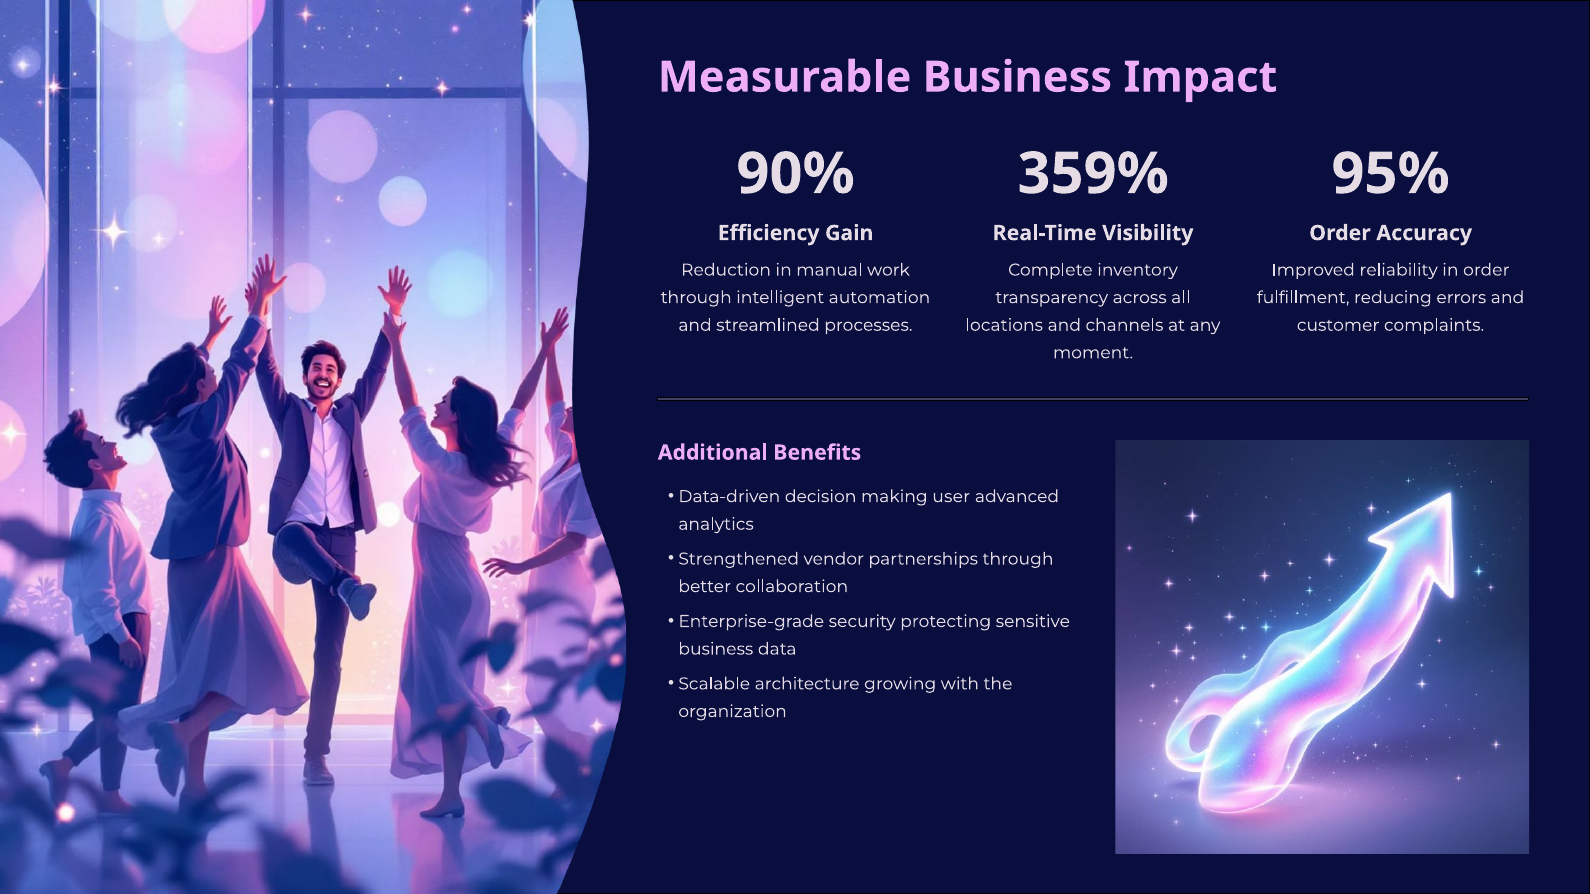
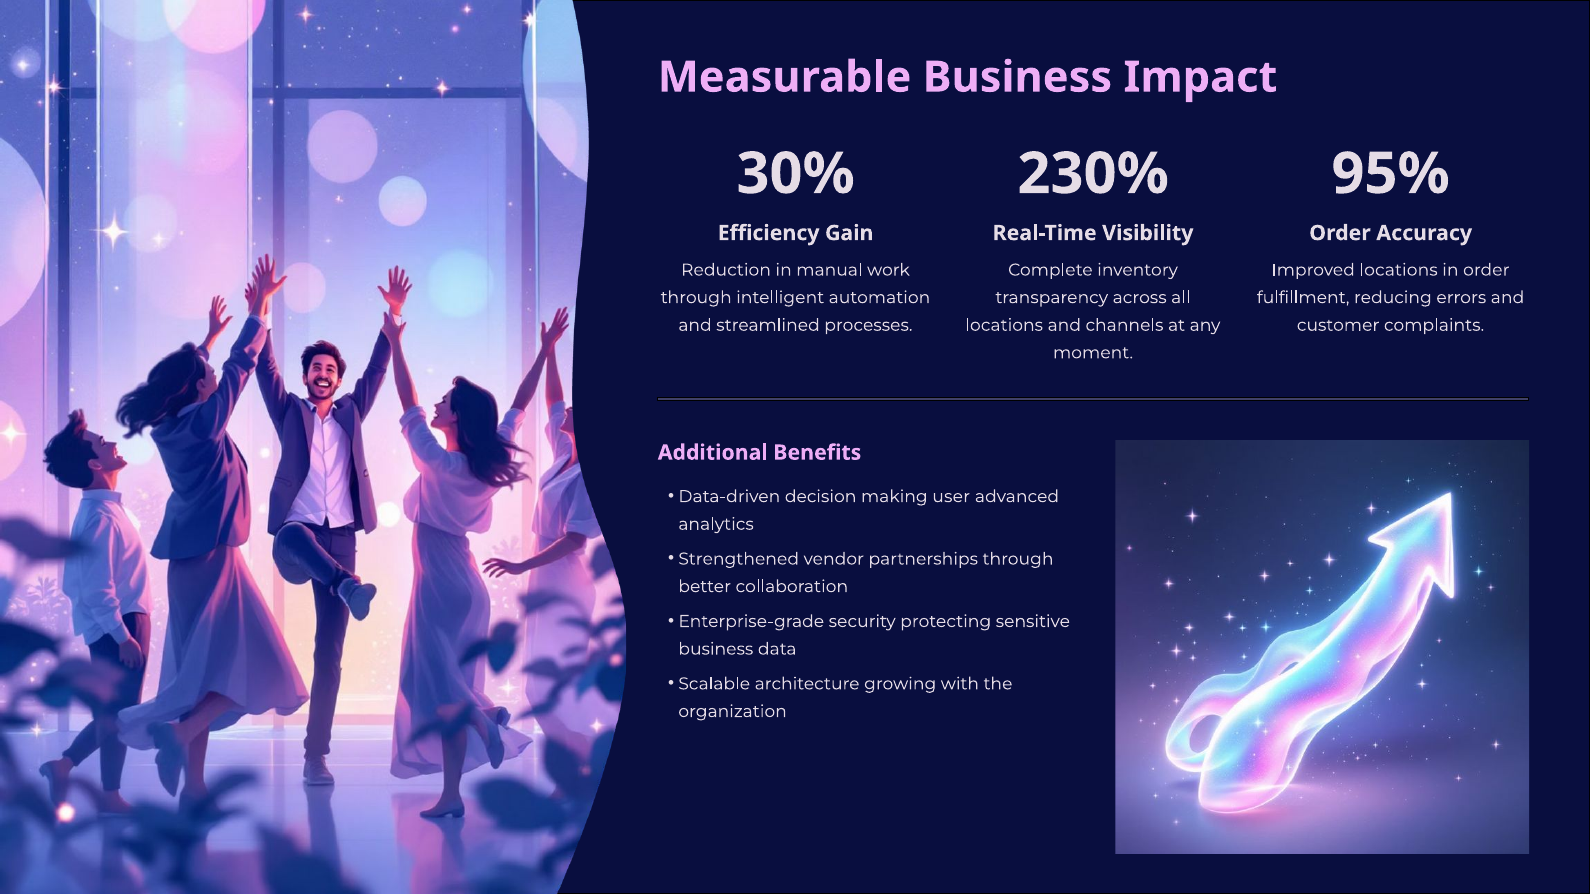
90%: 90% -> 30% (796, 174)
359%: 359% -> 230% (1093, 174)
Improved reliability: reliability -> locations (1399, 270)
